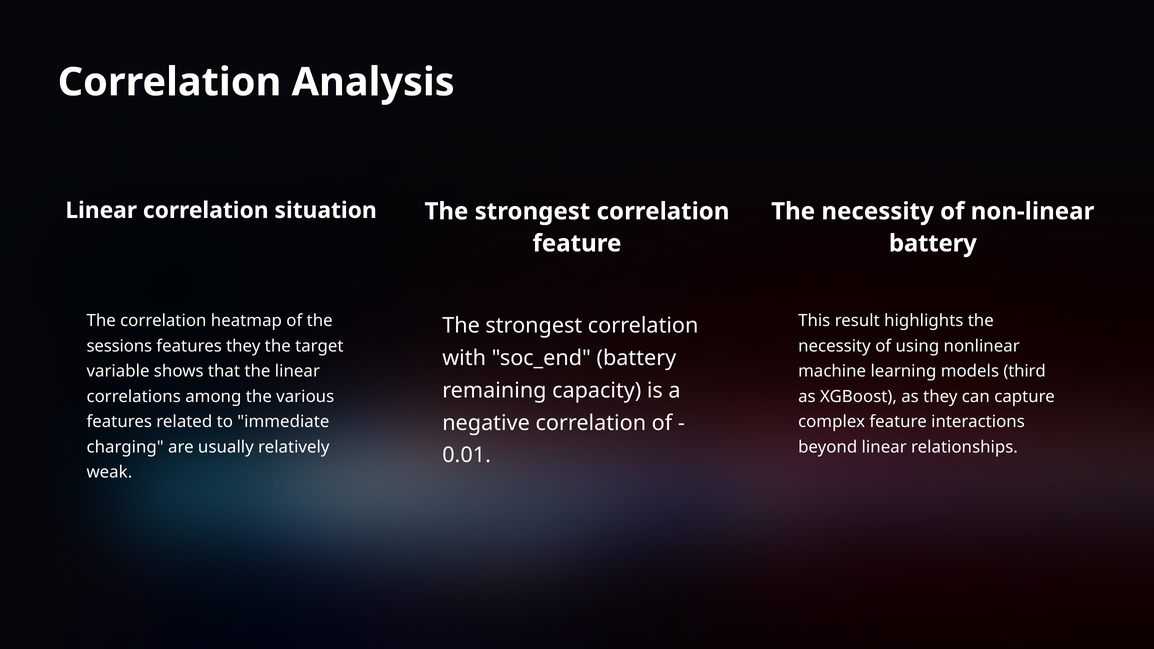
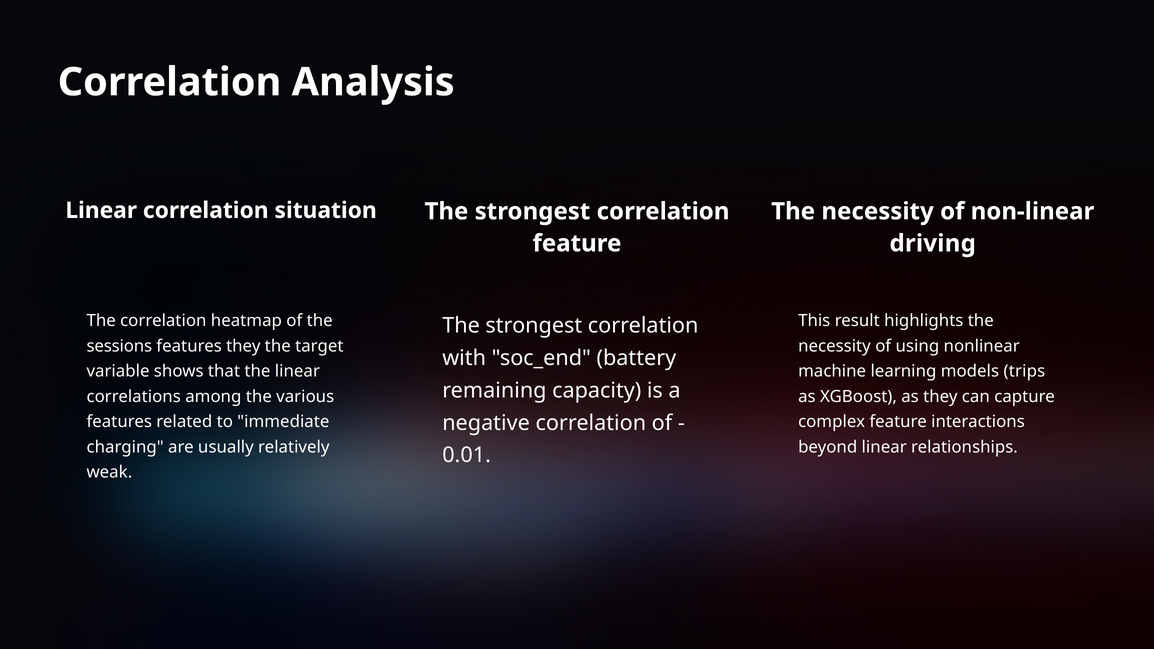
battery: battery -> driving (933, 243)
third: third -> trips (1024, 371)
